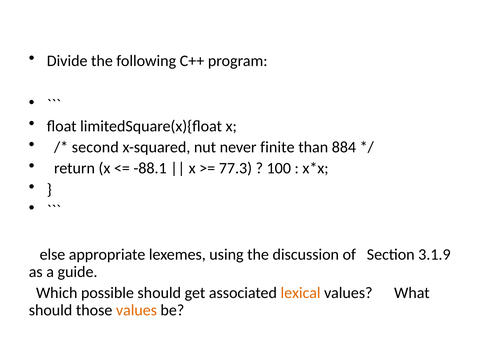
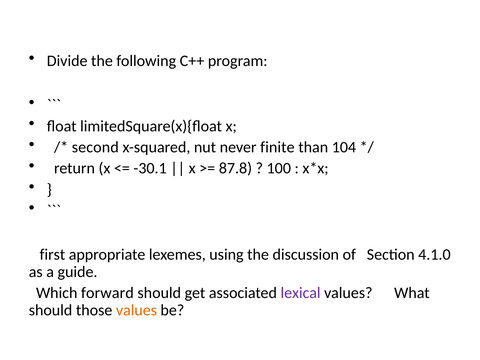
884: 884 -> 104 (344, 147)
-88.1: -88.1 -> -30.1 (150, 168)
77.3: 77.3 -> 87.8 (235, 168)
else: else -> first (52, 255)
3.1.9: 3.1.9 -> 4.1.0 (434, 255)
possible: possible -> forward (107, 293)
lexical colour: orange -> purple (301, 293)
